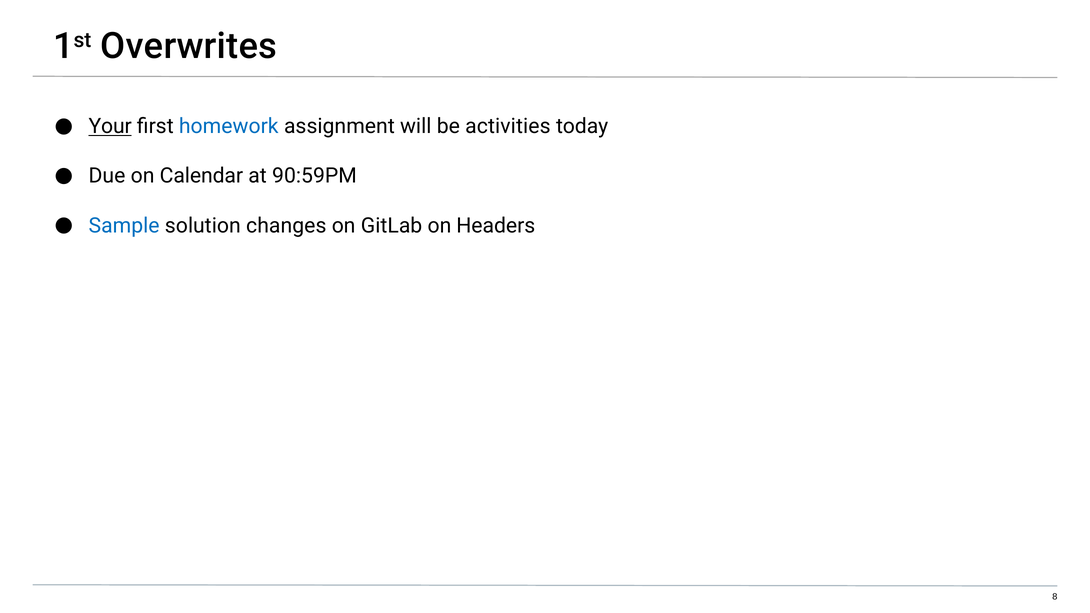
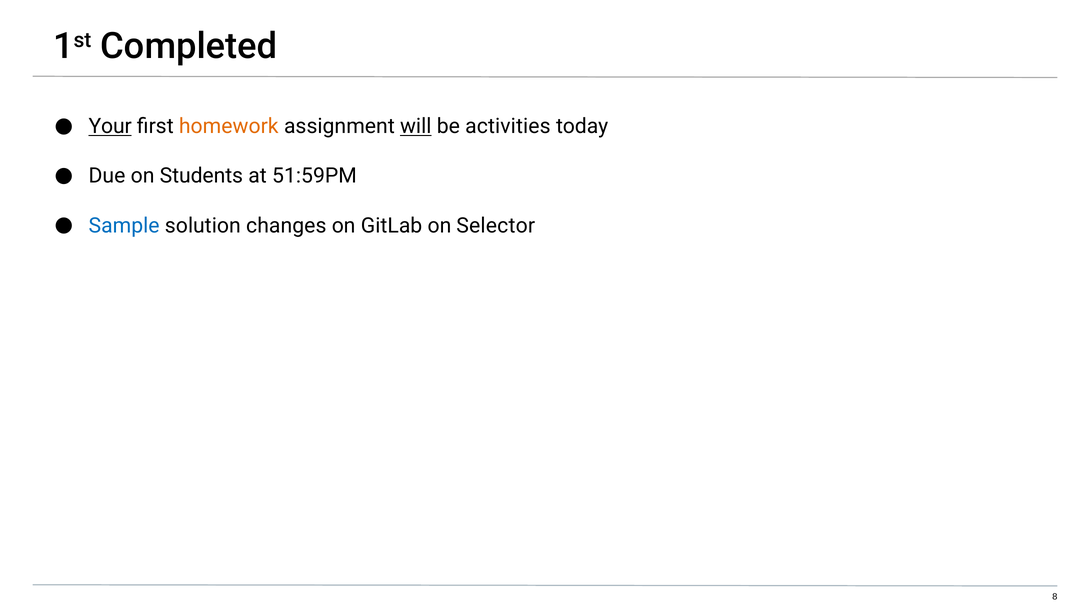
Overwrites: Overwrites -> Completed (189, 46)
homework colour: blue -> orange (229, 126)
will underline: none -> present (416, 126)
Calendar: Calendar -> Students (201, 176)
90:59PM: 90:59PM -> 51:59PM (314, 176)
Headers: Headers -> Selector (496, 226)
